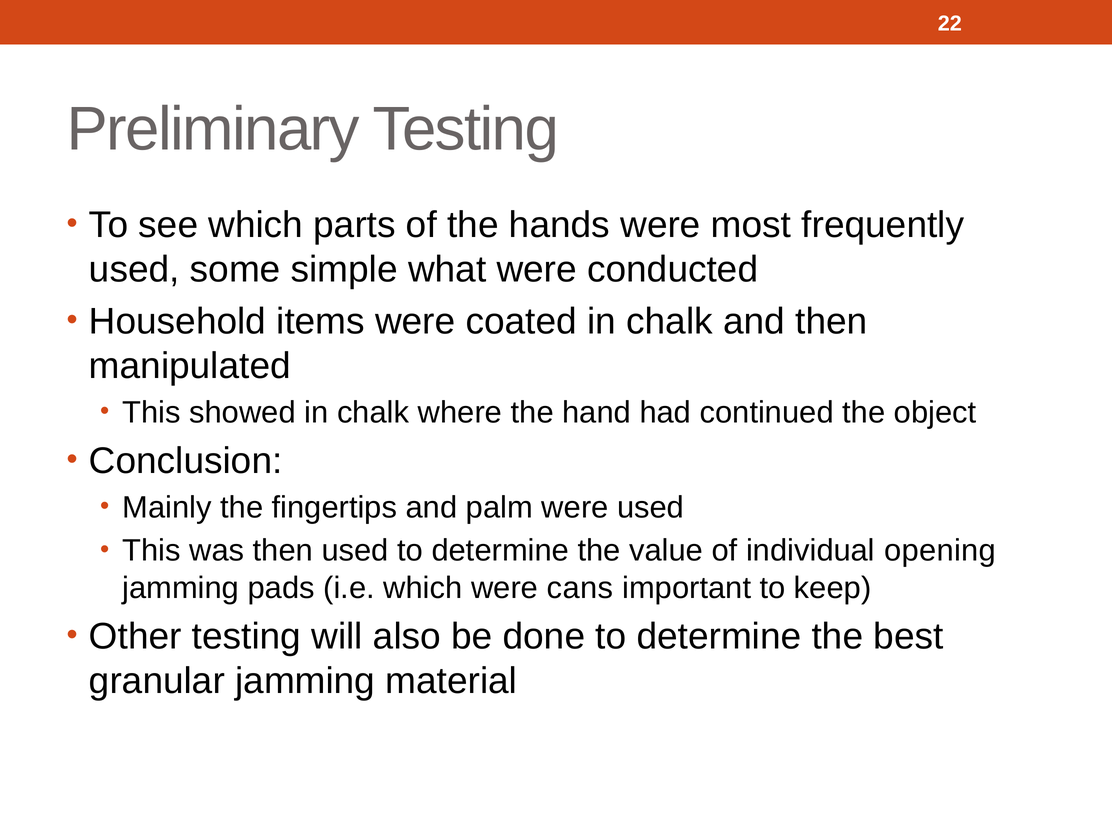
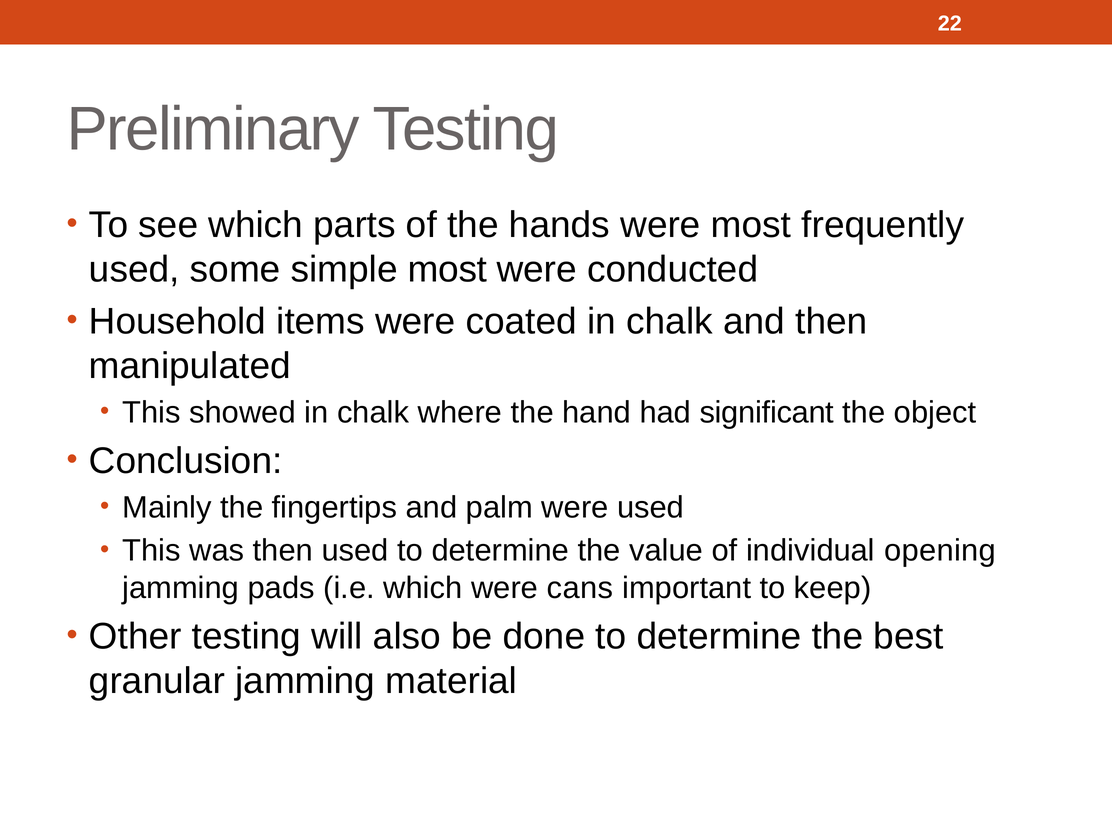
simple what: what -> most (447, 269)
continued: continued -> significant (767, 412)
